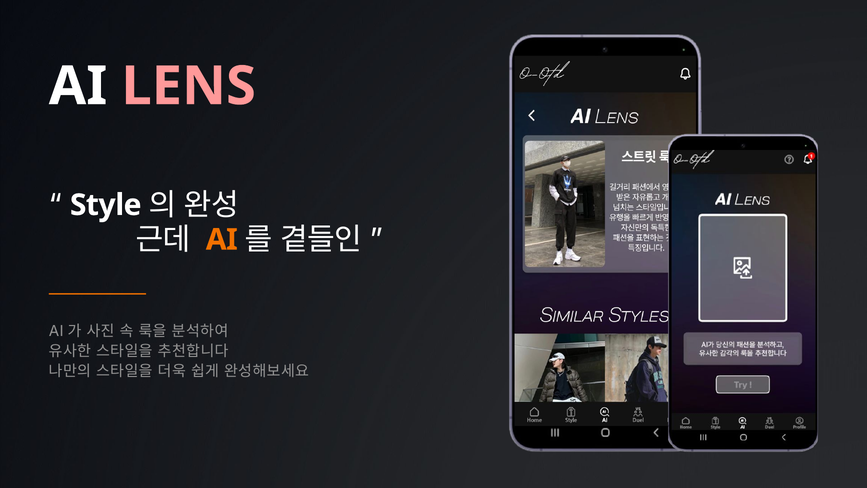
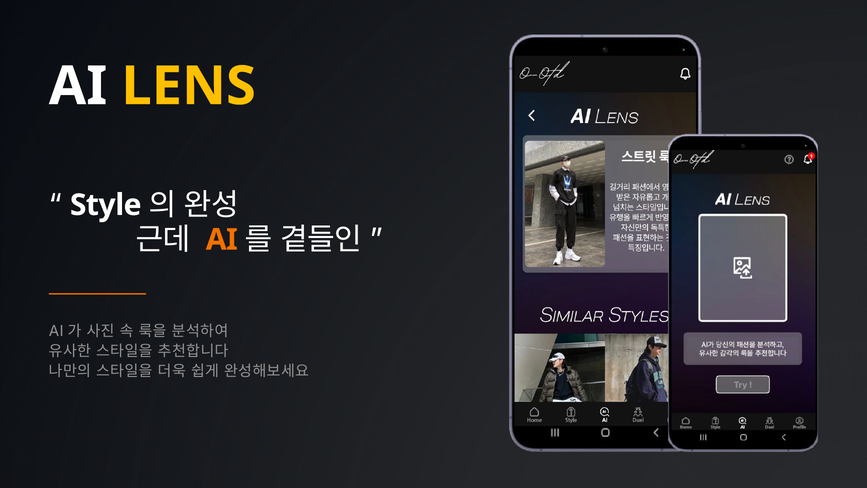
LENS colour: pink -> yellow (189, 86)
